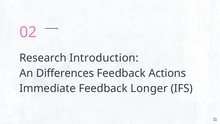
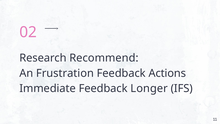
Introduction: Introduction -> Recommend (104, 58)
Differences: Differences -> Frustration (65, 73)
